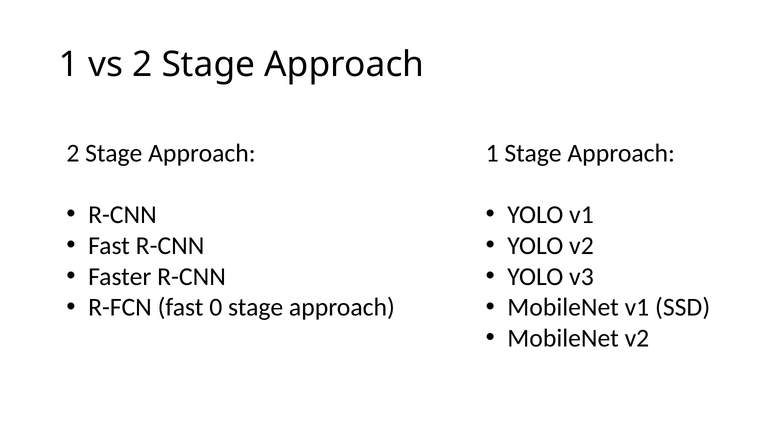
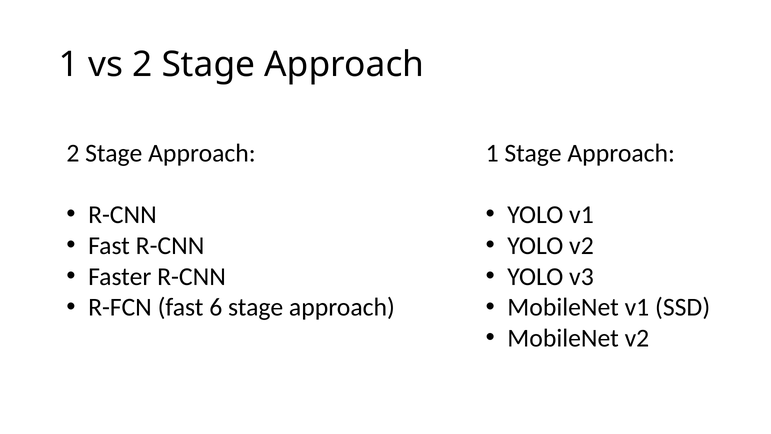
0: 0 -> 6 (216, 307)
